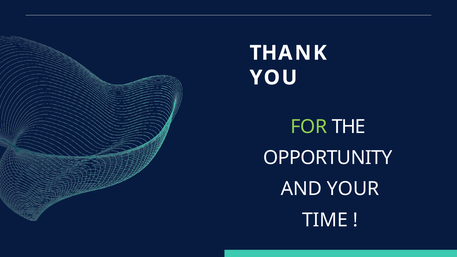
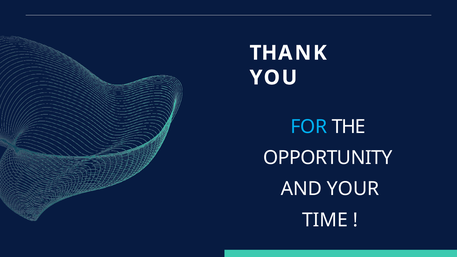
FOR colour: light green -> light blue (309, 127)
